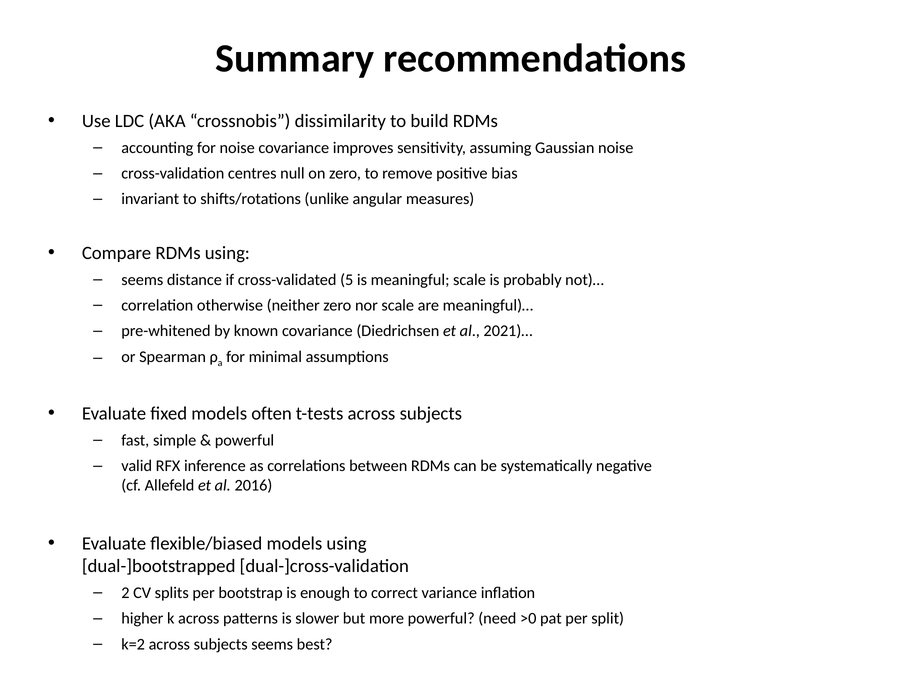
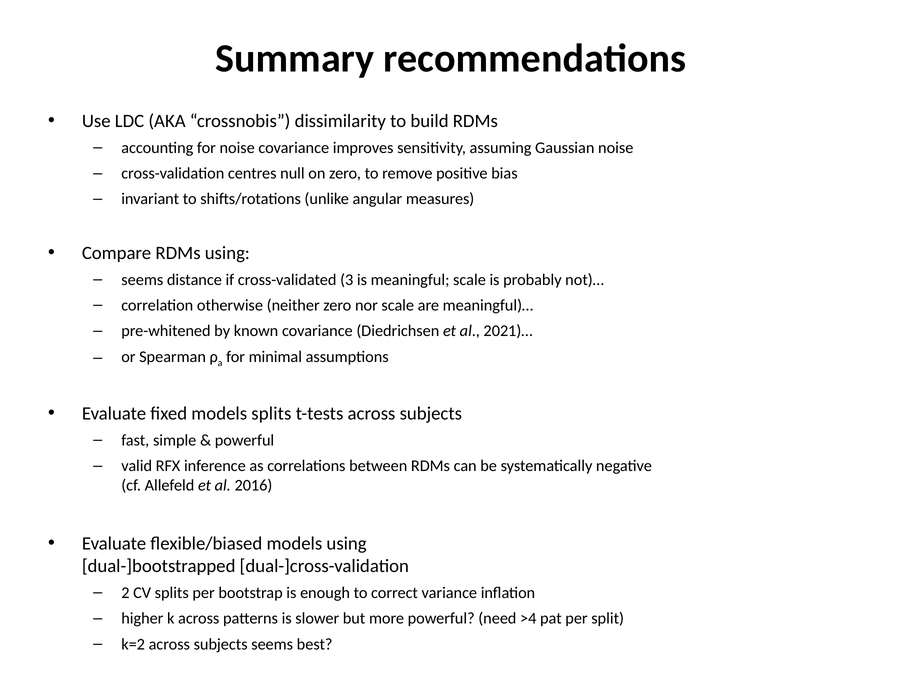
5: 5 -> 3 (347, 280)
models often: often -> splits (271, 413)
>0: >0 -> >4 (528, 618)
